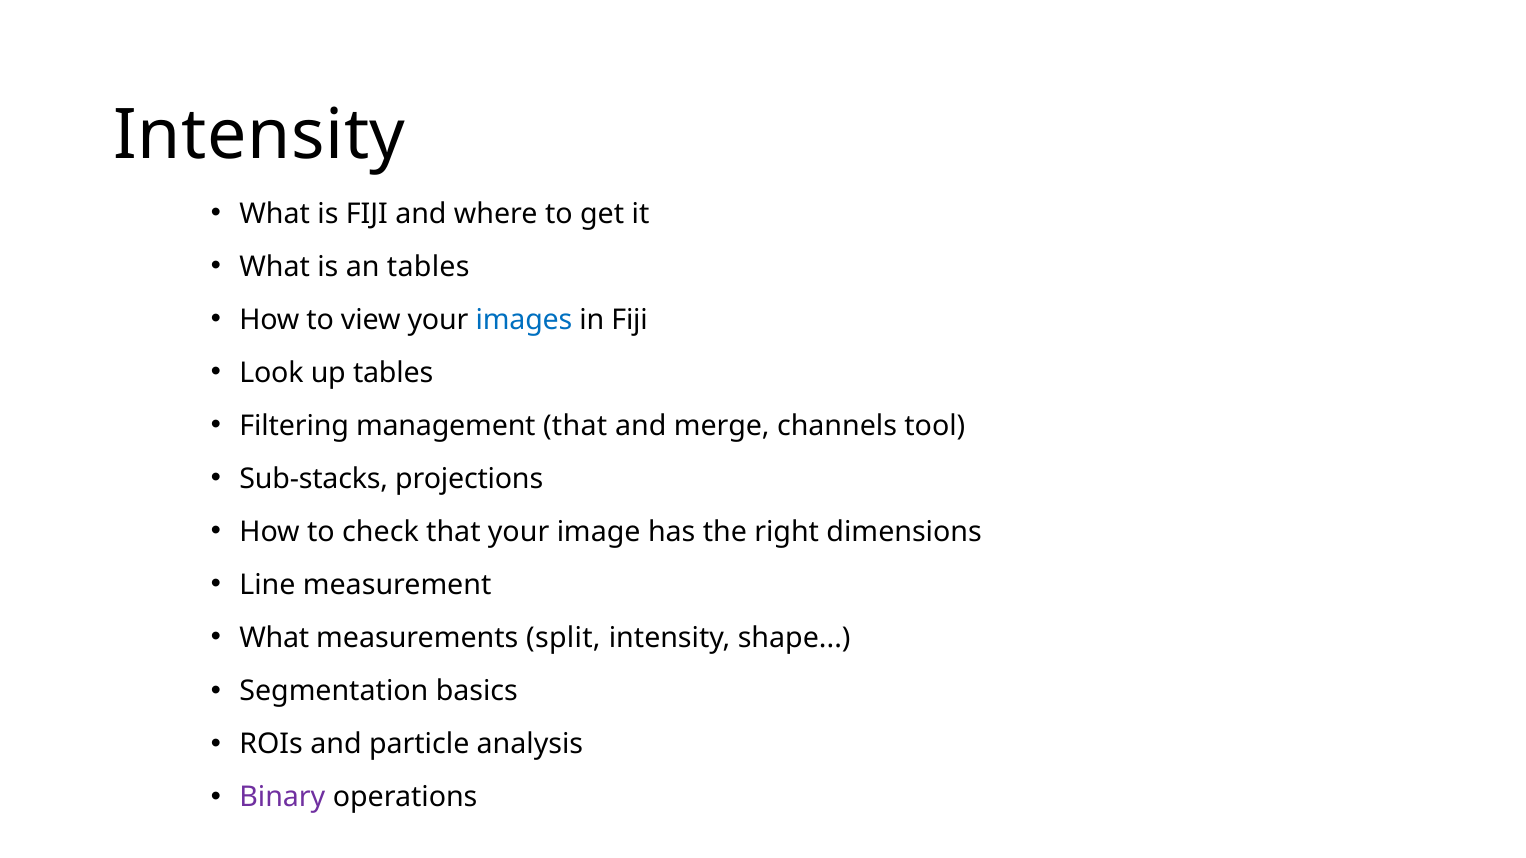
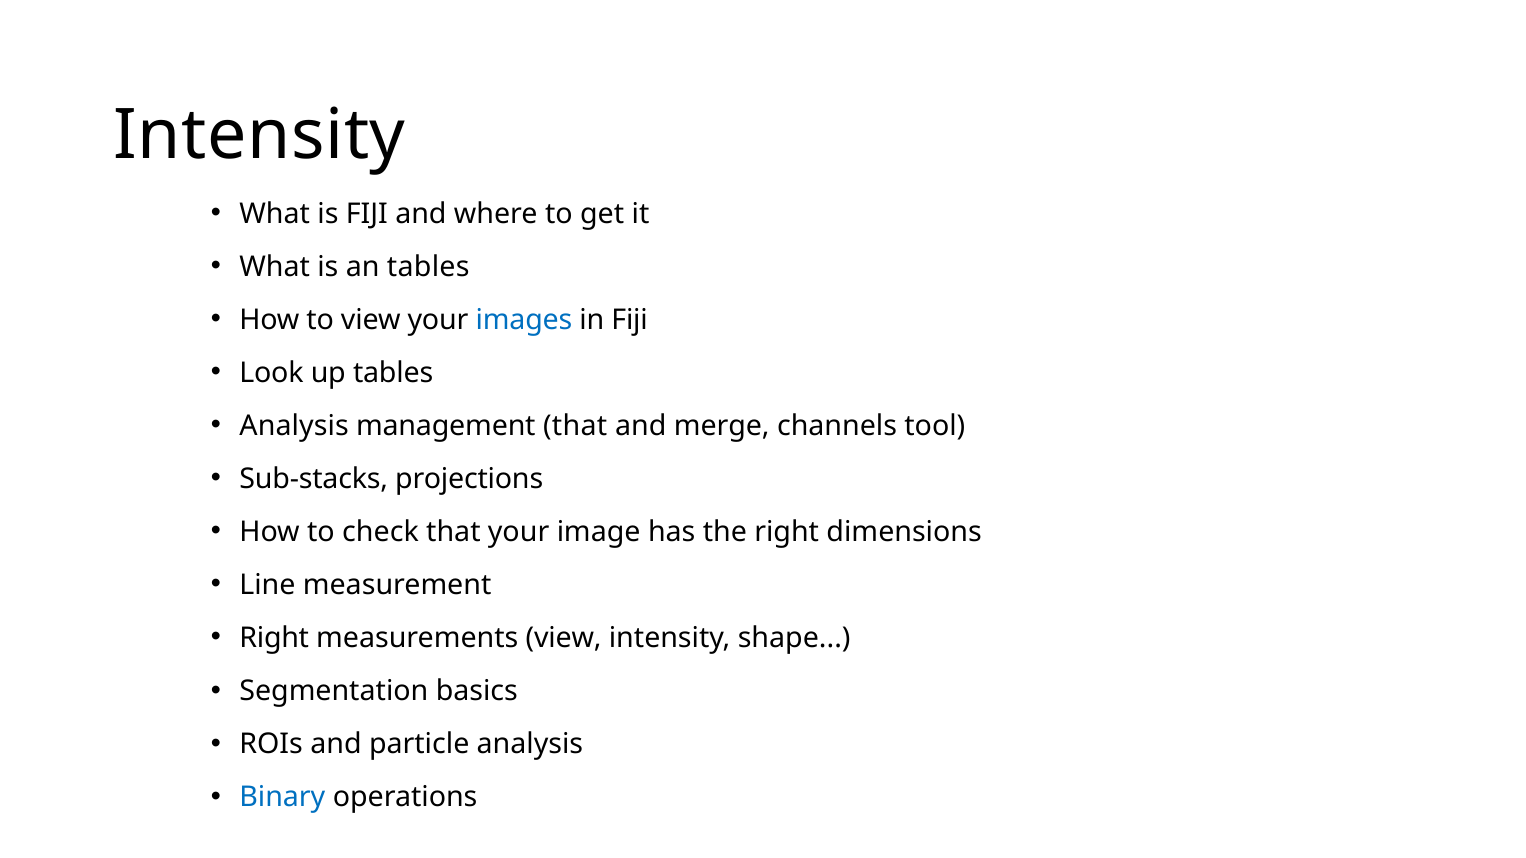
Filtering: Filtering -> Analysis (294, 426)
What: What -> Right (274, 638)
measurements split: split -> view (564, 638)
Binary colour: purple -> blue (282, 798)
